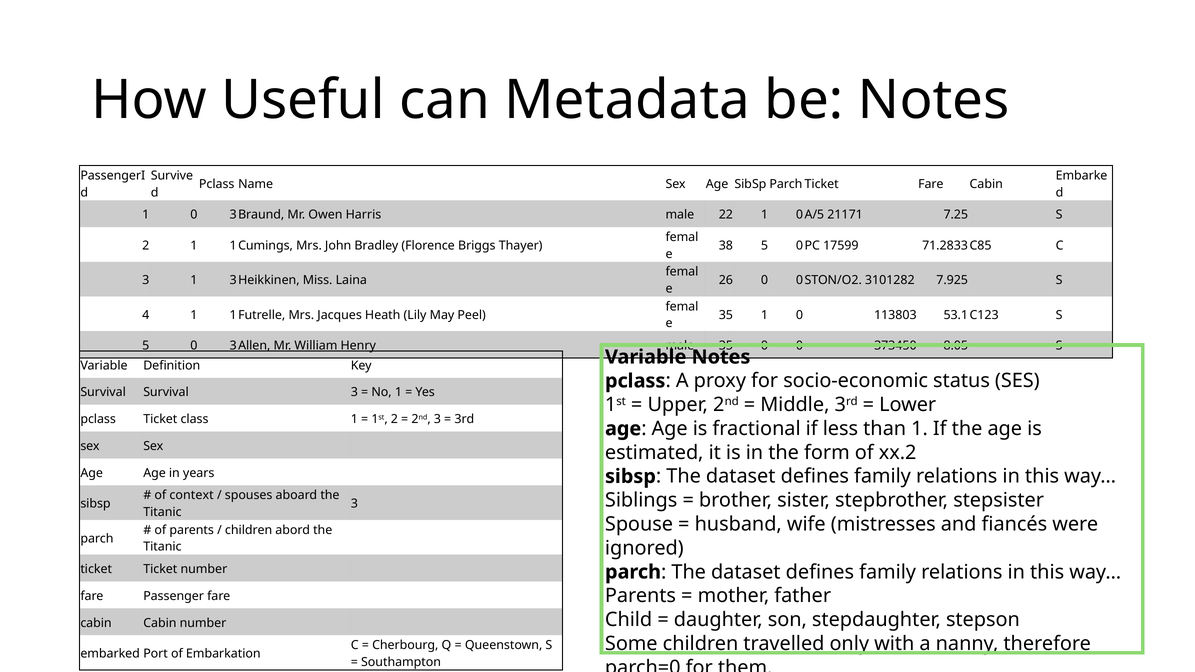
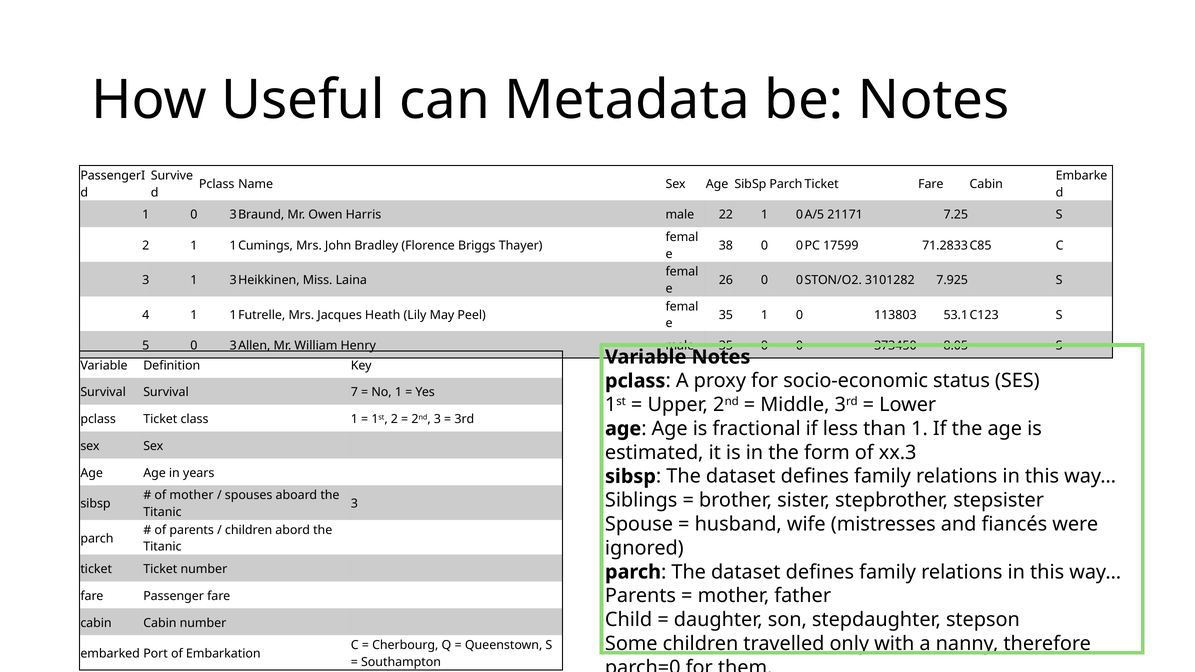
38 5: 5 -> 0 (764, 246)
Survival 3: 3 -> 7 (354, 392)
xx.2: xx.2 -> xx.3 (898, 453)
of context: context -> mother (192, 495)
